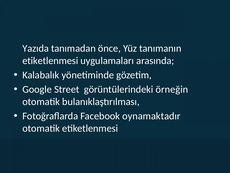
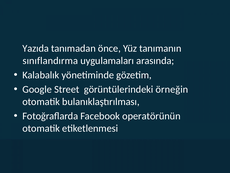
etiketlenmesi: etiketlenmesi -> sınıflandırma (50, 61)
oynamaktadır: oynamaktadır -> operatörünün (151, 116)
